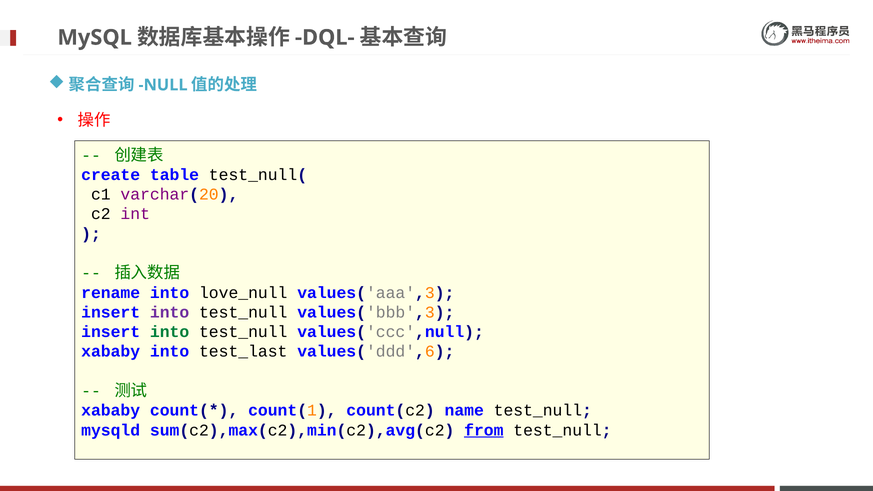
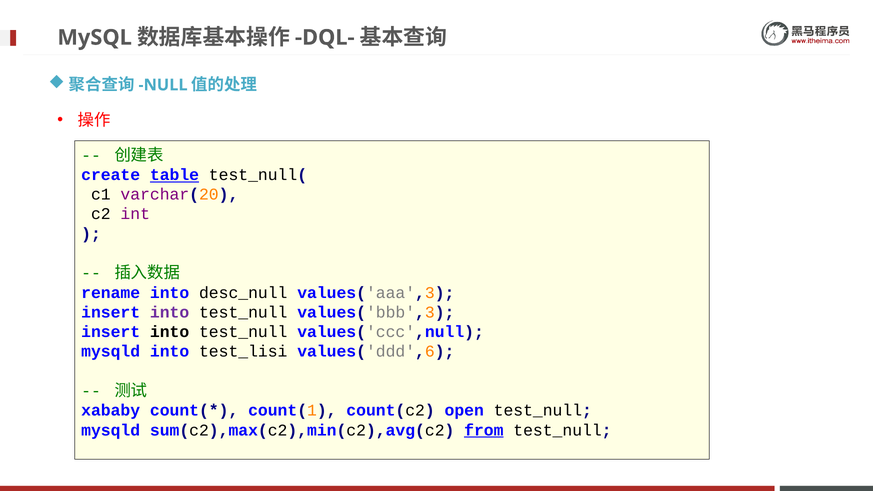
table underline: none -> present (174, 175)
love_null: love_null -> desc_null (243, 293)
into colour: green -> black (170, 332)
xababy: xababy -> mysqld (111, 352)
test_last: test_last -> test_lisi (243, 352)
name: name -> open (464, 411)
